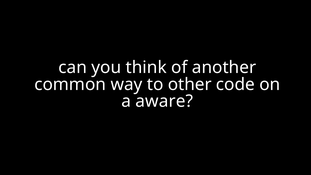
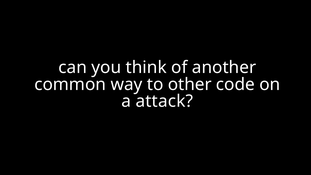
aware: aware -> attack (164, 101)
